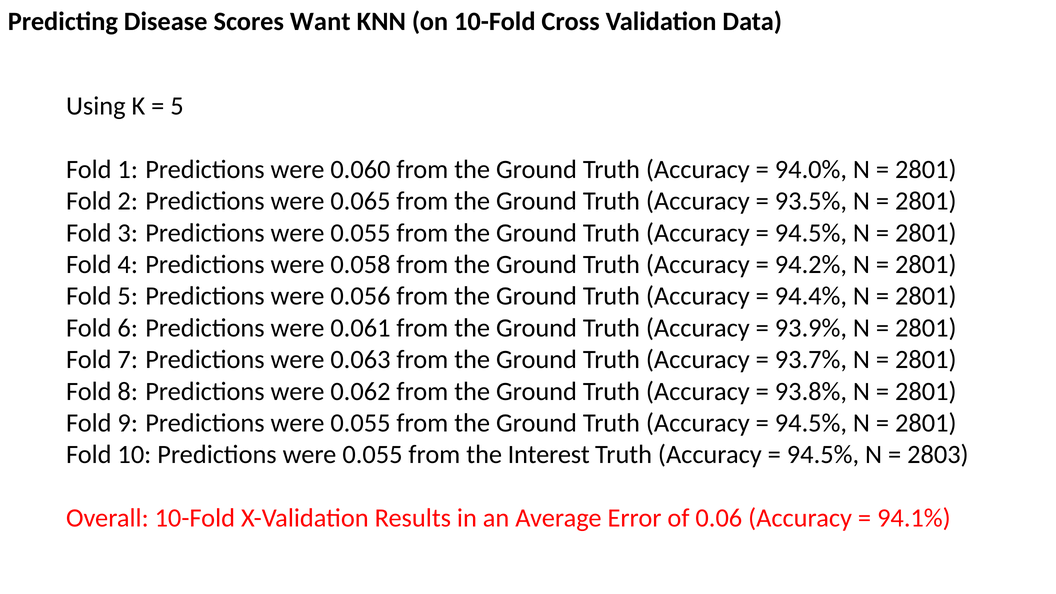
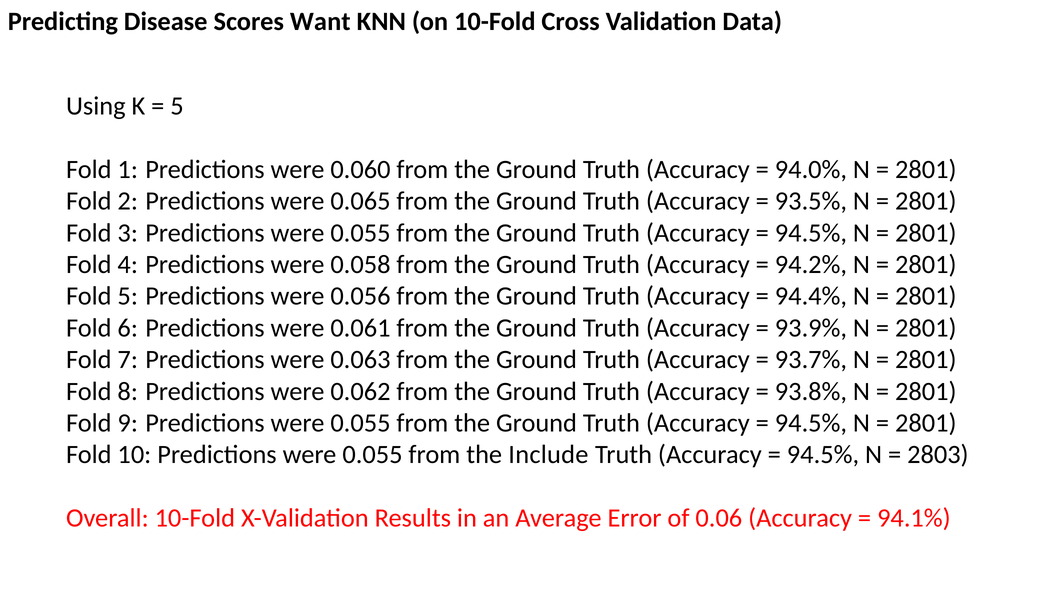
Interest: Interest -> Include (548, 455)
